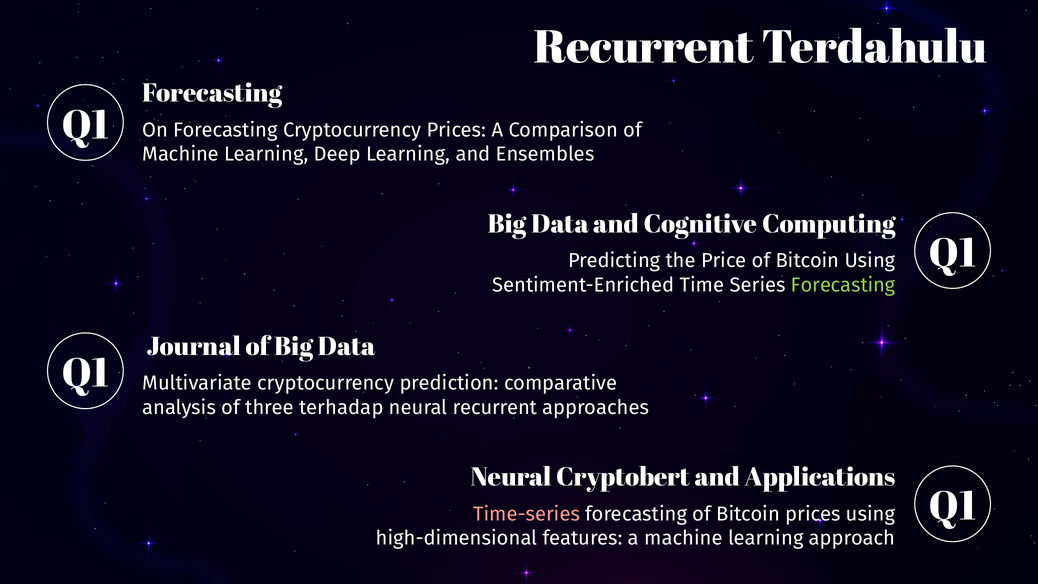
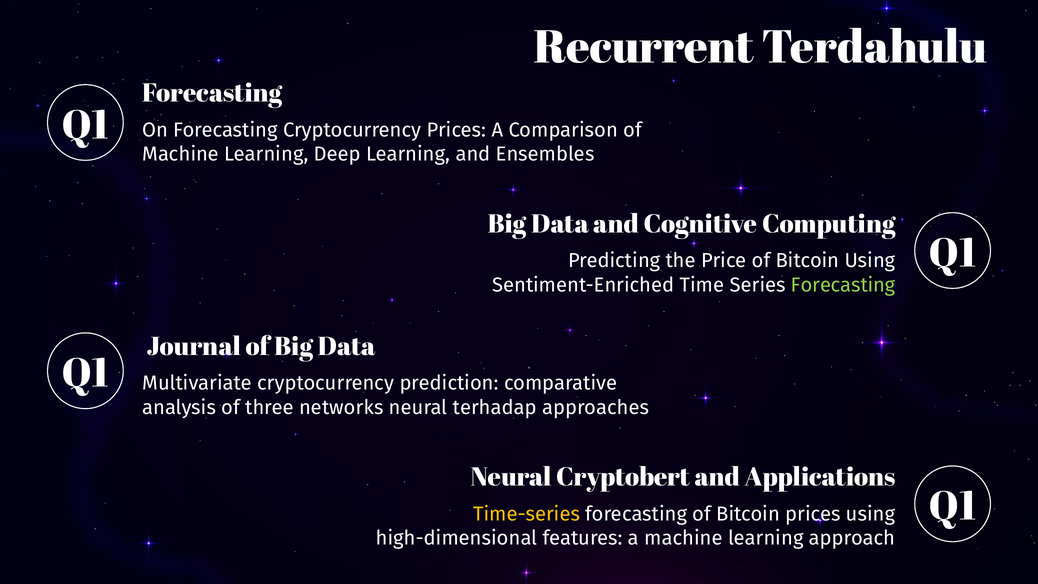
terhadap: terhadap -> networks (341, 407)
neural recurrent: recurrent -> terhadap (495, 407)
Time-series colour: pink -> yellow (527, 514)
